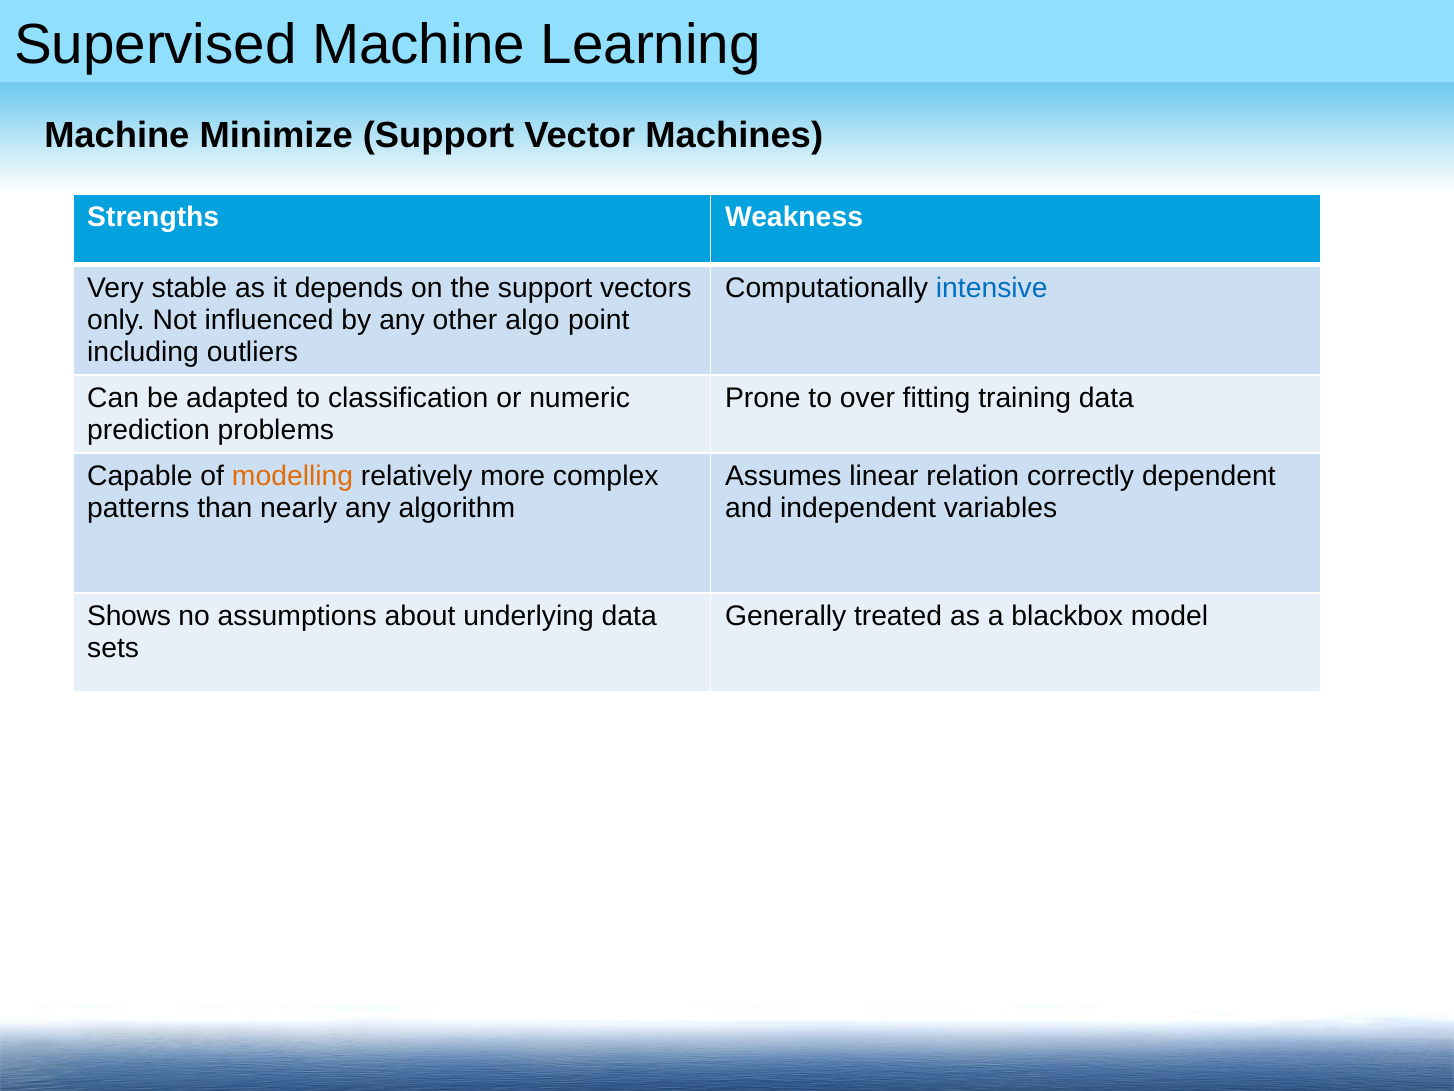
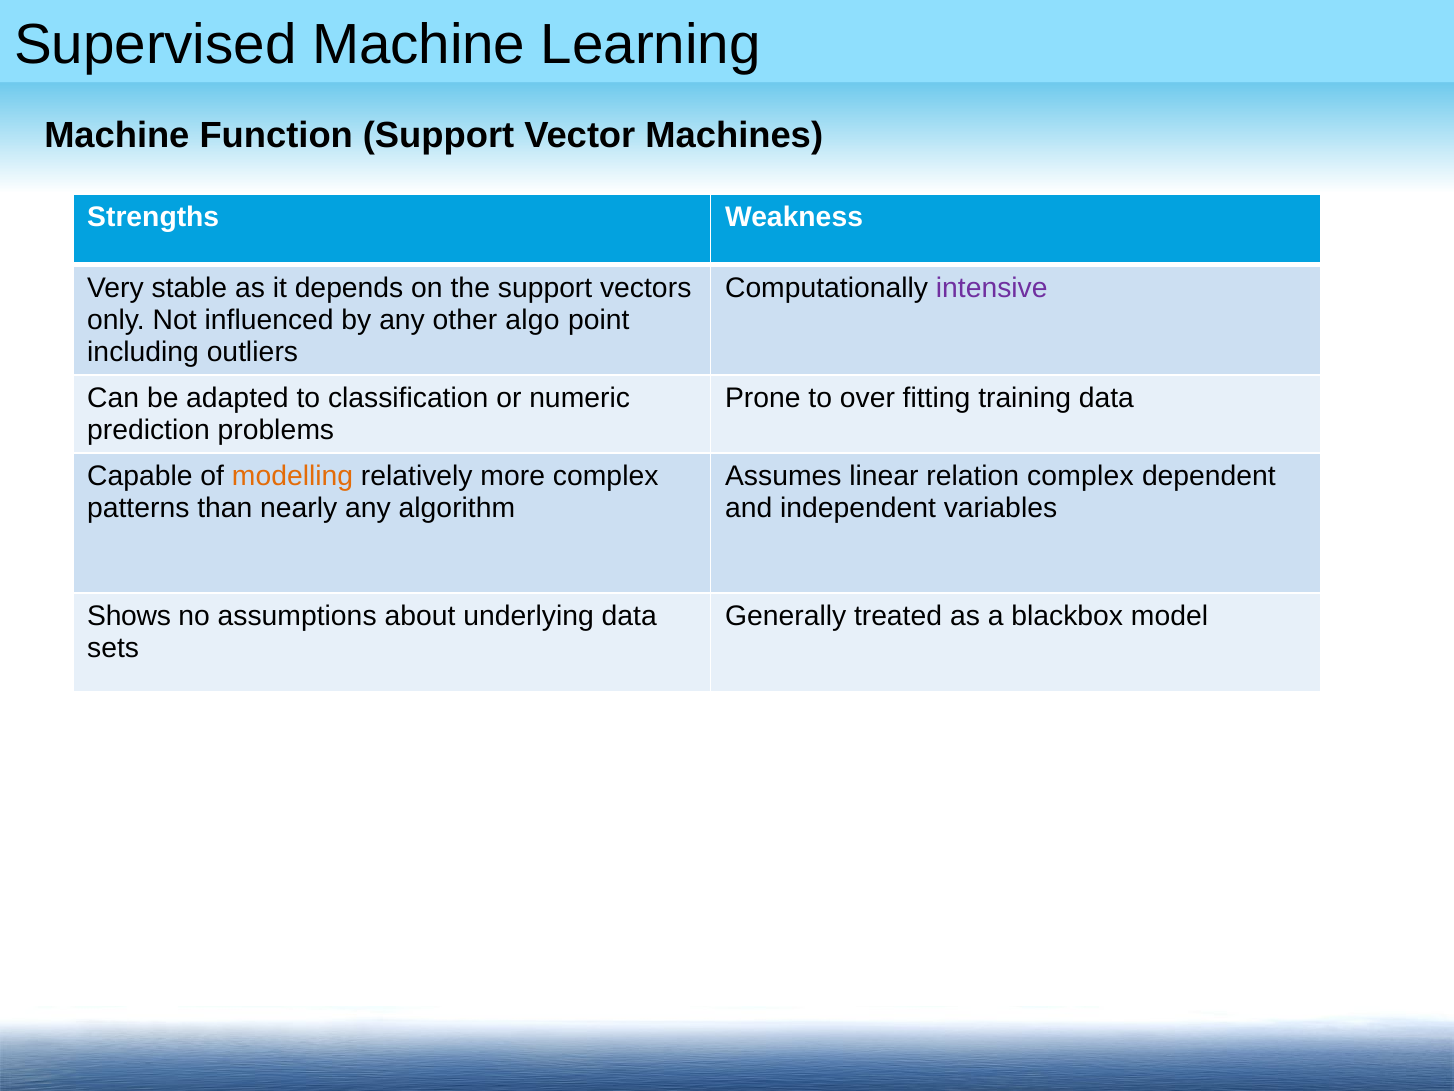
Minimize: Minimize -> Function (276, 135)
intensive colour: blue -> purple (992, 288)
relation correctly: correctly -> complex (1080, 476)
